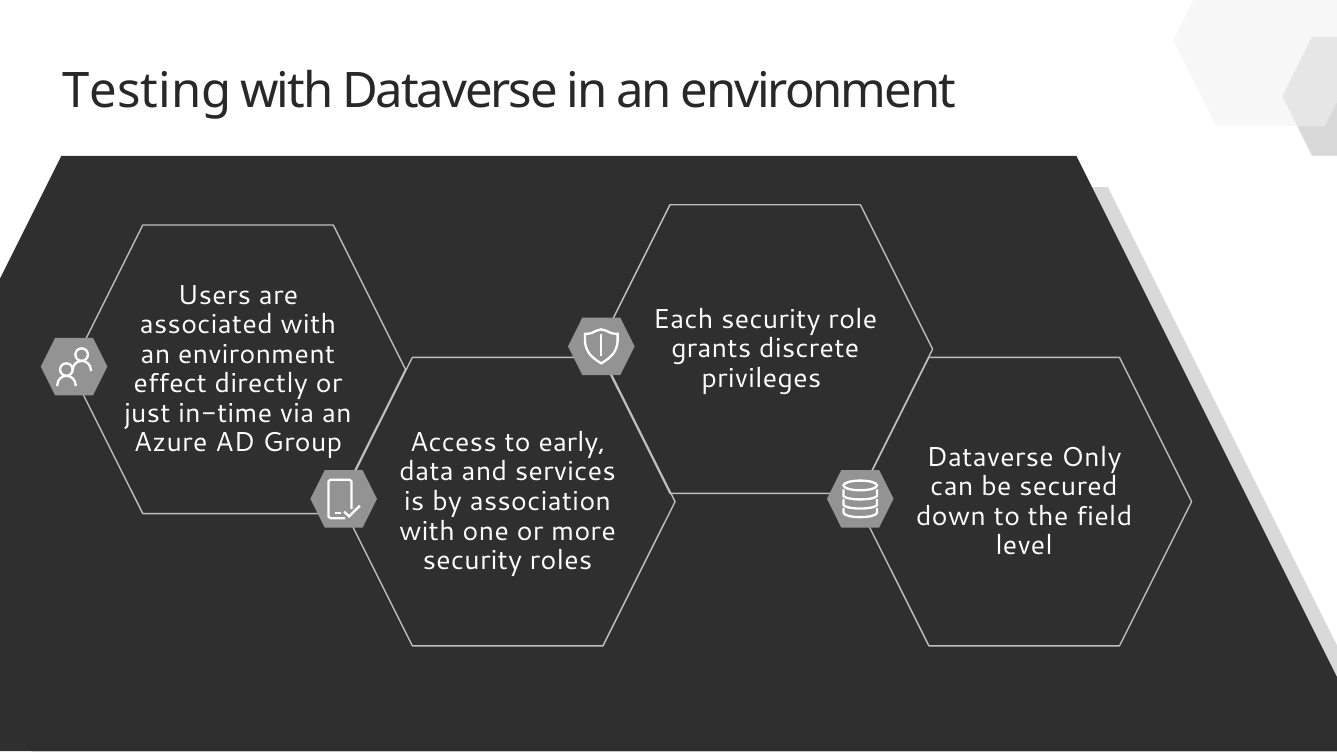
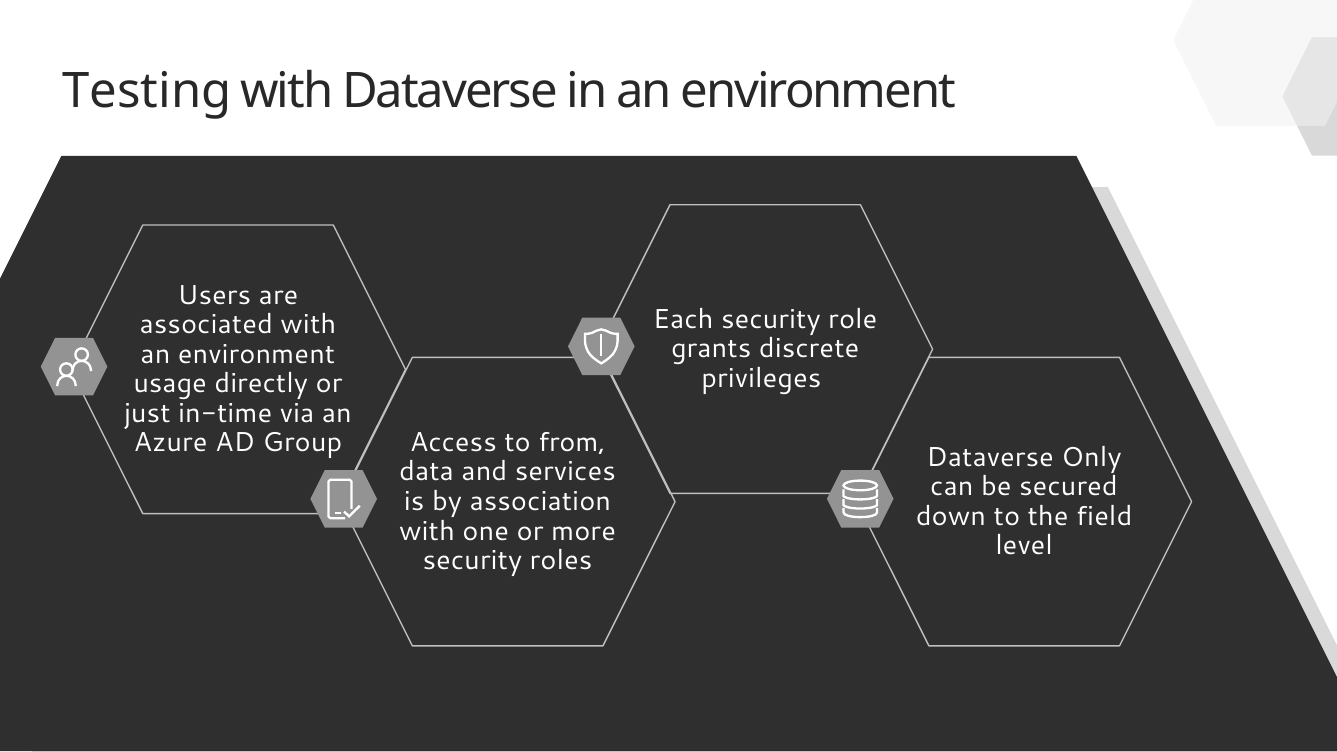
effect: effect -> usage (170, 384)
early: early -> from (572, 442)
